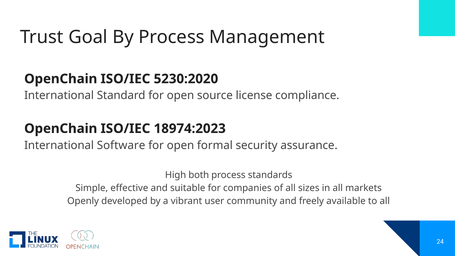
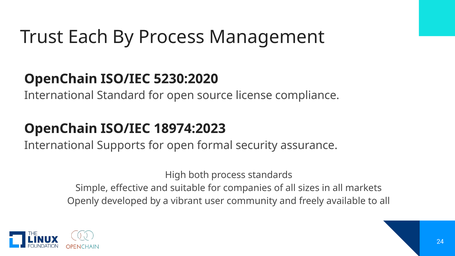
Goal: Goal -> Each (88, 37)
Software: Software -> Supports (121, 145)
